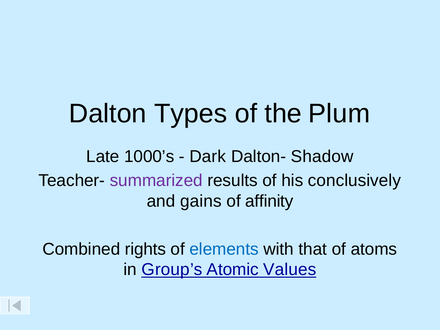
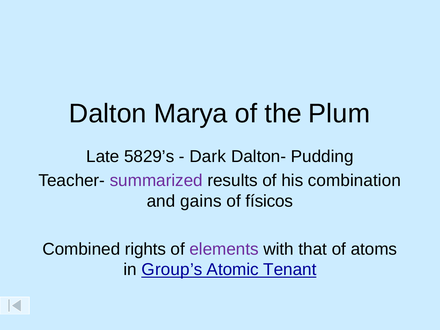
Types: Types -> Marya (191, 114)
1000’s: 1000’s -> 5829’s (149, 157)
Shadow: Shadow -> Pudding (322, 157)
conclusively: conclusively -> combination (354, 181)
affinity: affinity -> físicos (269, 201)
elements colour: blue -> purple (224, 249)
Values: Values -> Tenant (290, 270)
